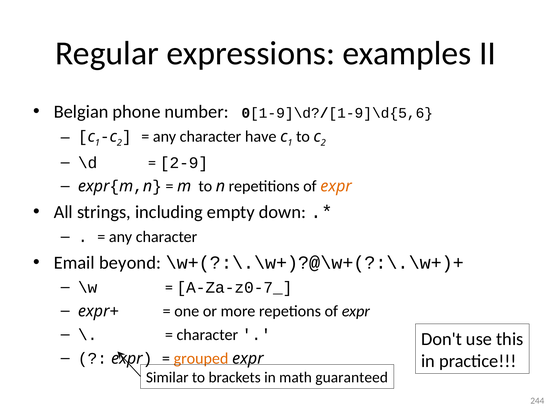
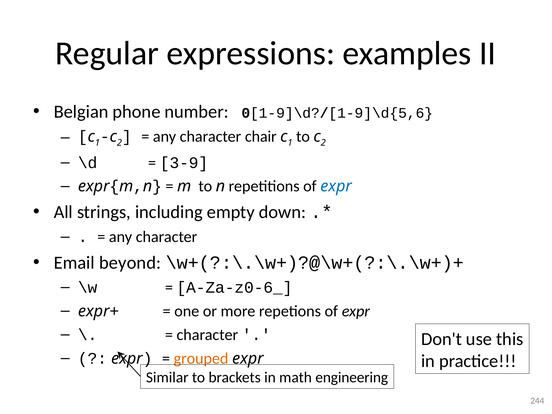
have: have -> chair (261, 137)
2-9: 2-9 -> 3-9 (184, 163)
expr colour: orange -> blue (336, 186)
A-Za-z0-7_: A-Za-z0-7_ -> A-Za-z0-6_ (234, 288)
guaranteed: guaranteed -> engineering (352, 378)
